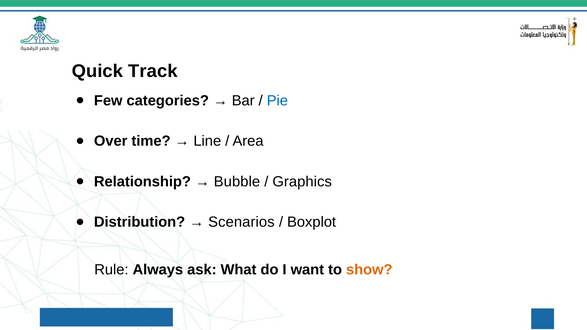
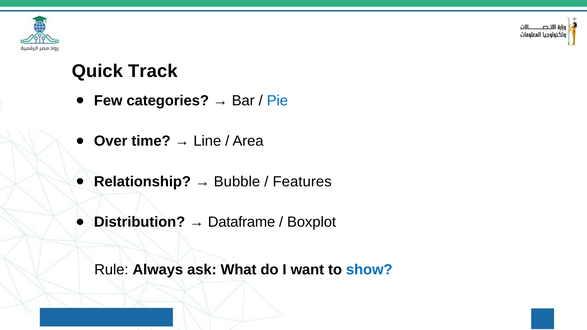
Graphics: Graphics -> Features (302, 182)
Scenarios: Scenarios -> Dataframe (242, 222)
show colour: orange -> blue (369, 270)
